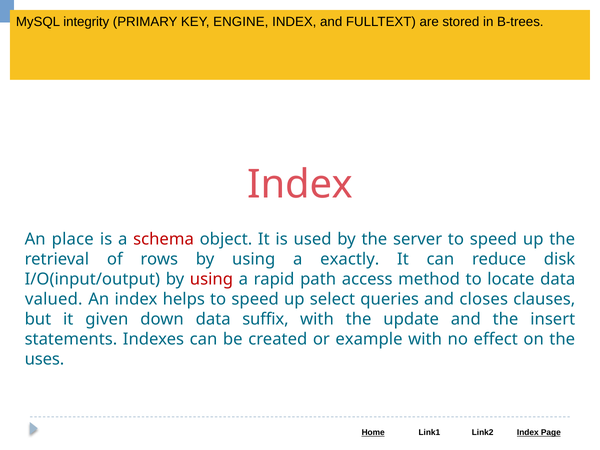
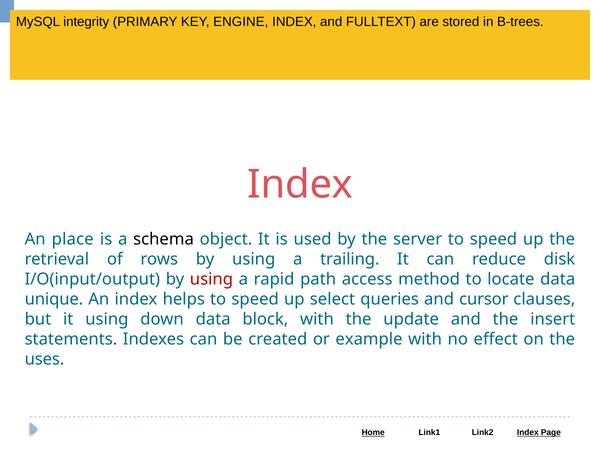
schema colour: red -> black (164, 239)
exactly: exactly -> trailing (350, 259)
valued: valued -> unique (54, 299)
closes: closes -> cursor (484, 299)
it given: given -> using (107, 319)
suffix: suffix -> block (265, 319)
